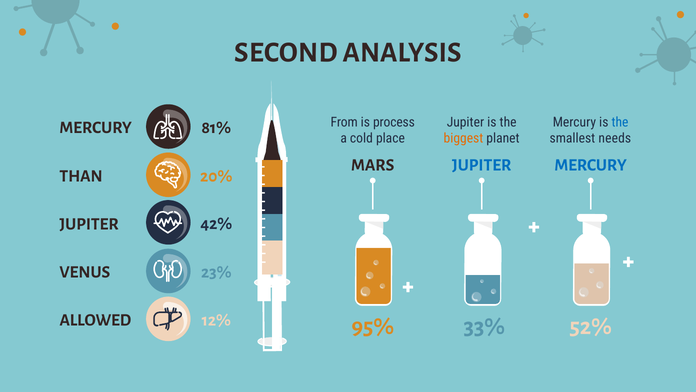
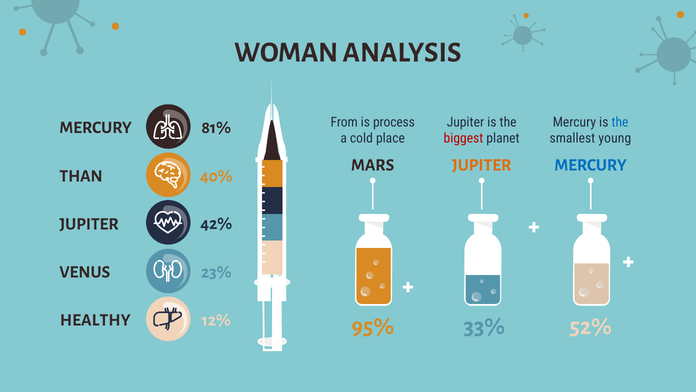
SECOND: SECOND -> WOMAN (286, 52)
biggest colour: orange -> red (463, 138)
needs: needs -> young (615, 138)
JUPITER colour: blue -> orange (482, 165)
20%: 20% -> 40% (216, 176)
ALLOWED: ALLOWED -> HEALTHY (95, 320)
